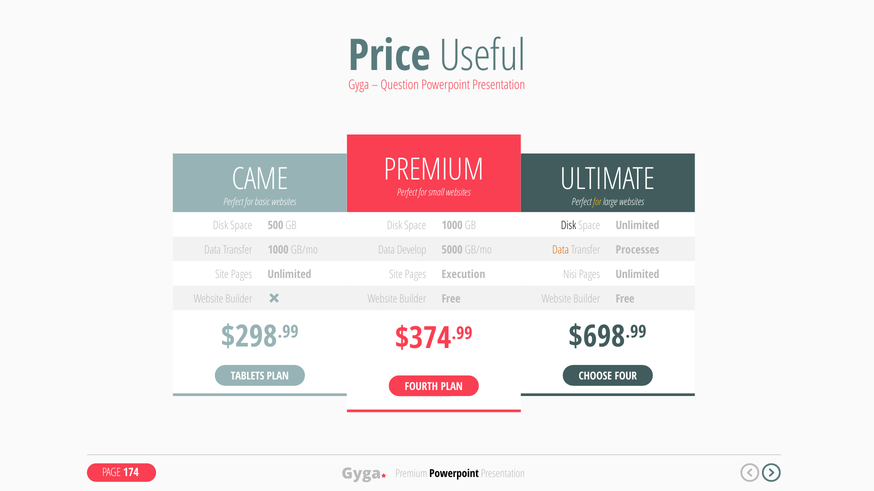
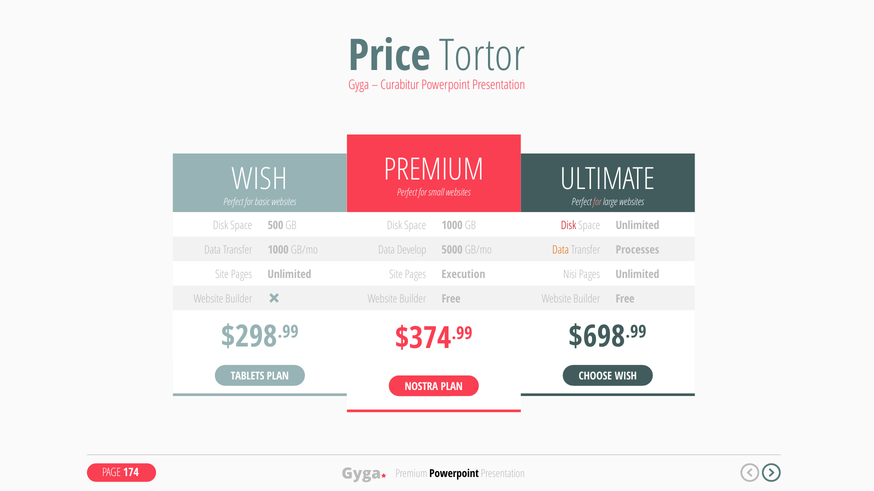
Useful: Useful -> Tortor (482, 56)
Question: Question -> Curabitur (400, 85)
CAME: CAME -> WISH (260, 179)
for colour: yellow -> pink (597, 202)
Disk colour: black -> red (569, 225)
CHOOSE FOUR: FOUR -> WISH (626, 377)
FOURTH: FOURTH -> NOSTRA (421, 387)
